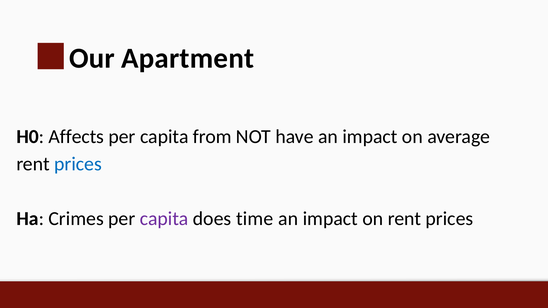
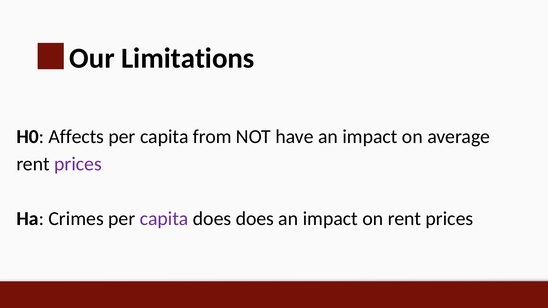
Apartment: Apartment -> Limitations (188, 58)
prices colour: blue -> purple (78, 164)
does time: time -> does (255, 219)
